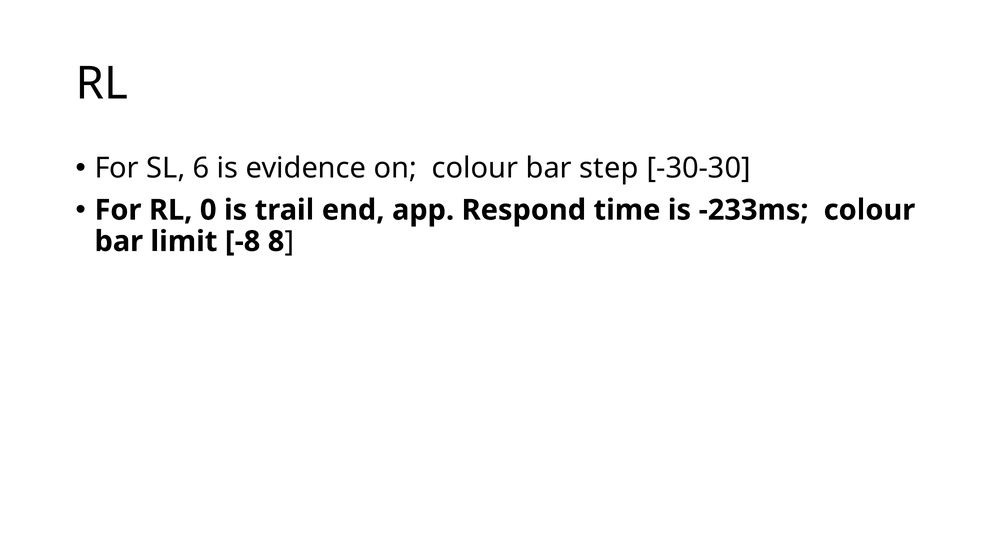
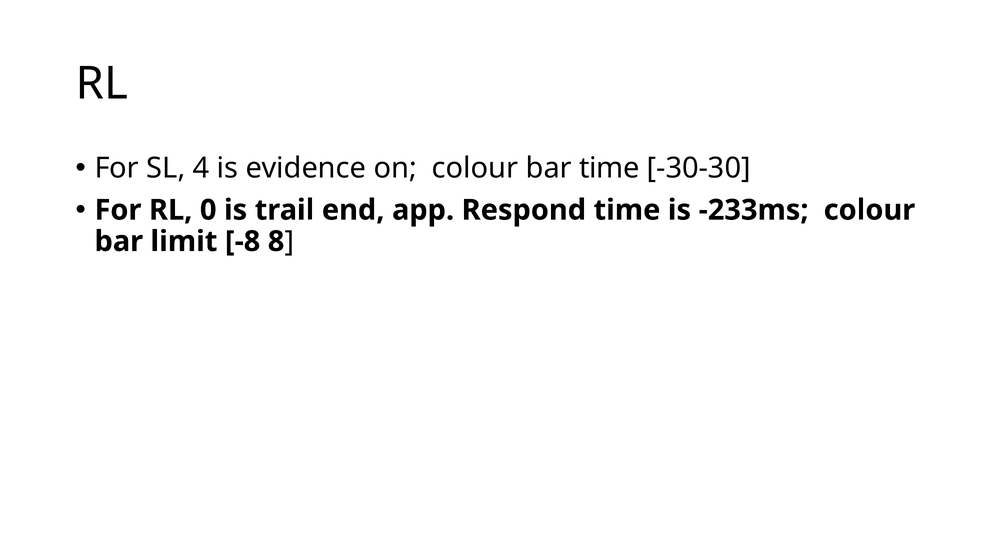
6: 6 -> 4 (201, 168)
bar step: step -> time (609, 168)
